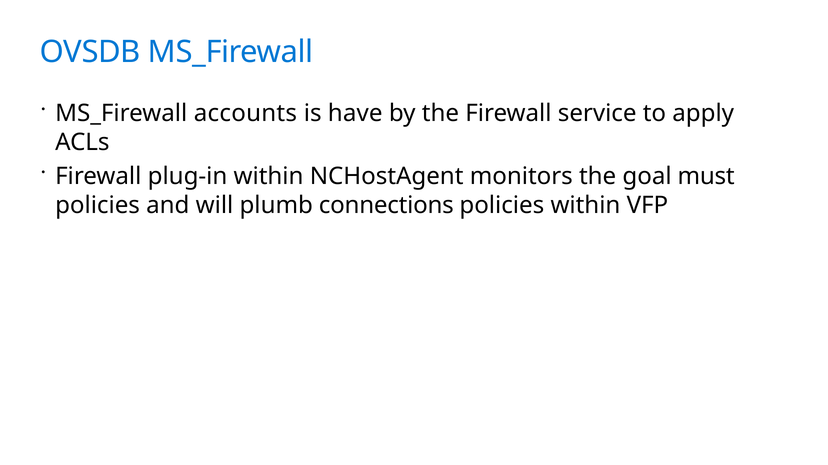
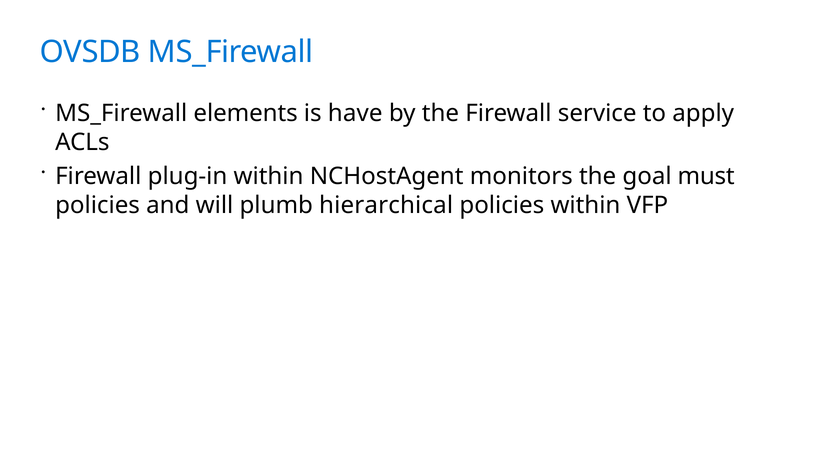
accounts: accounts -> elements (246, 114)
connections: connections -> hierarchical (386, 206)
